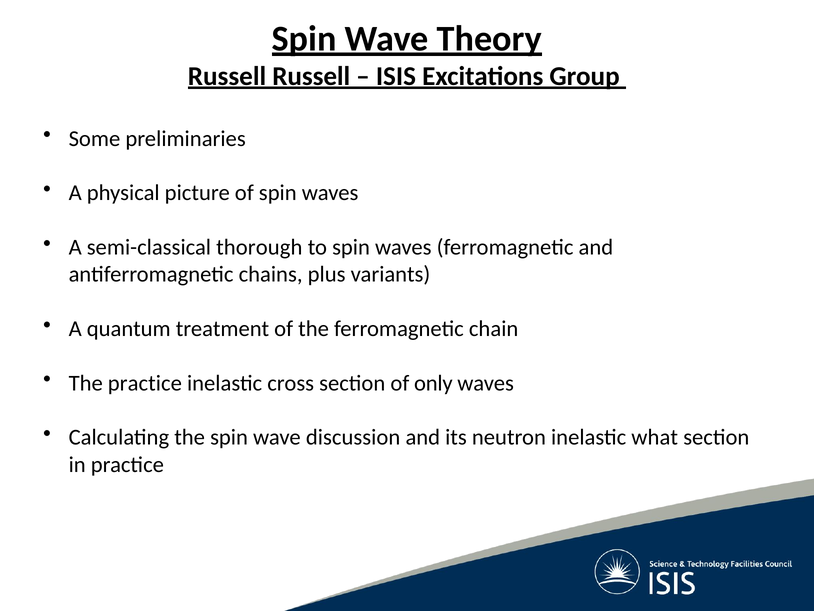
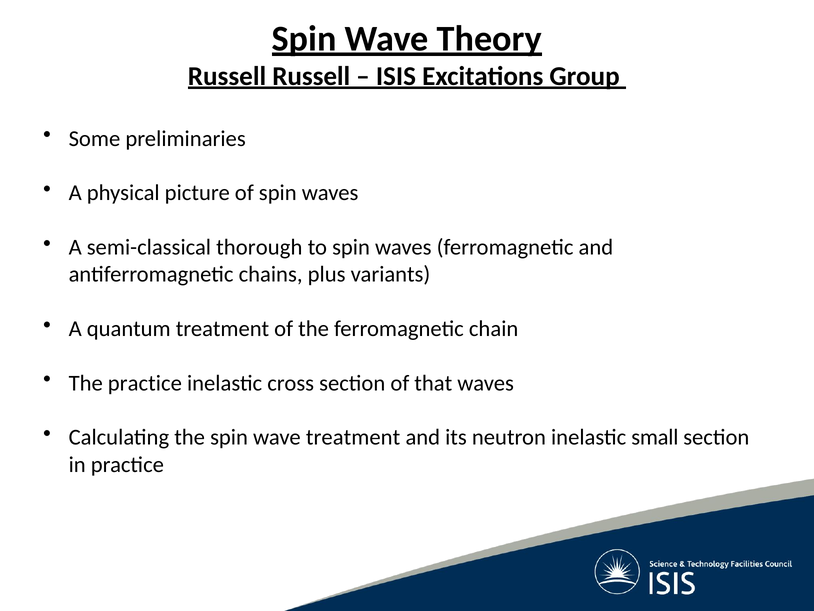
only: only -> that (433, 383)
wave discussion: discussion -> treatment (353, 437)
what: what -> small (655, 437)
